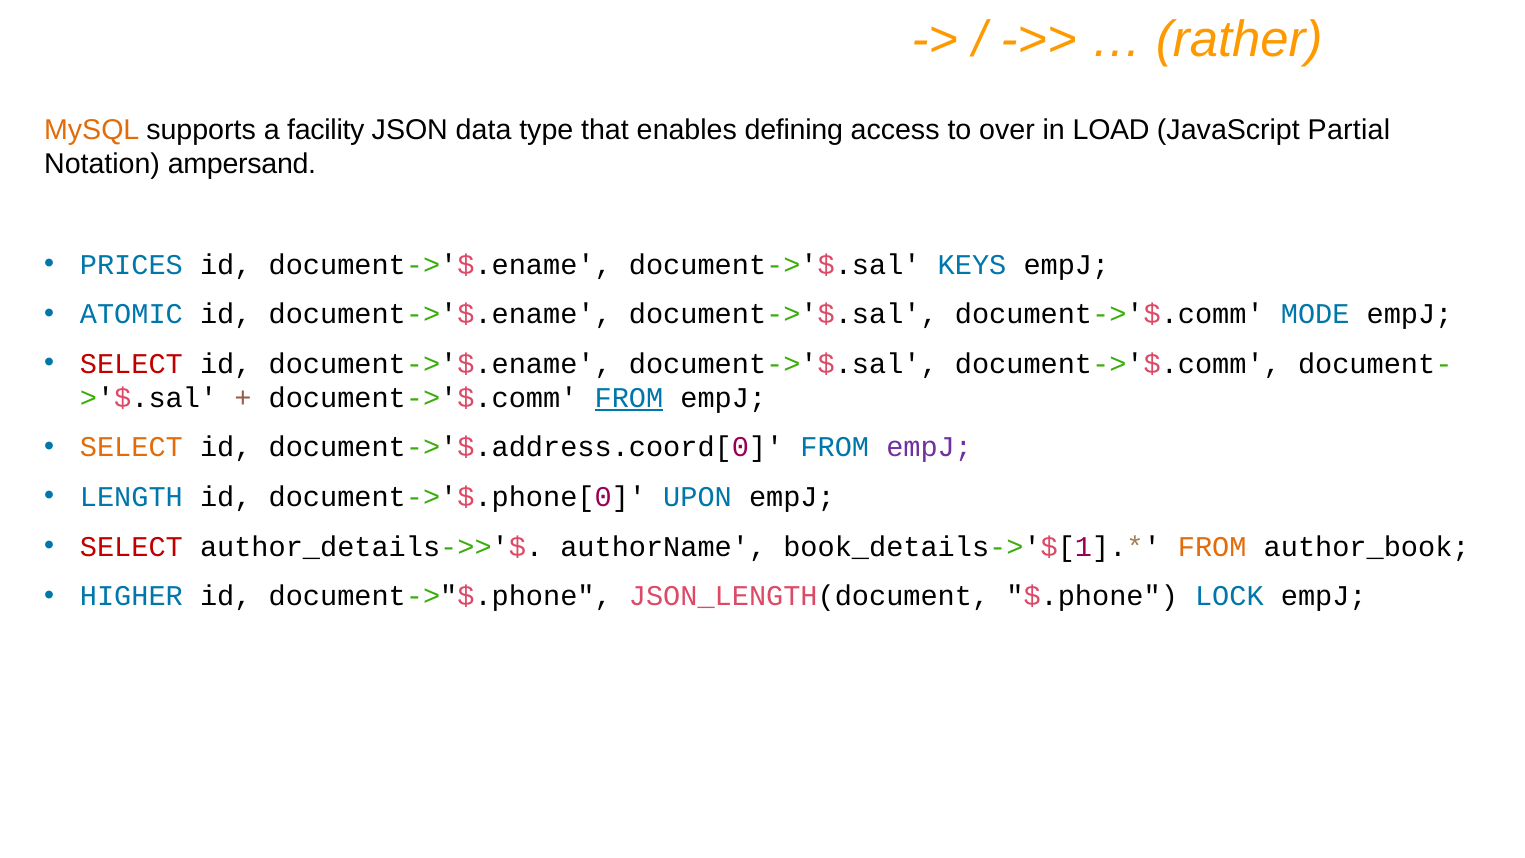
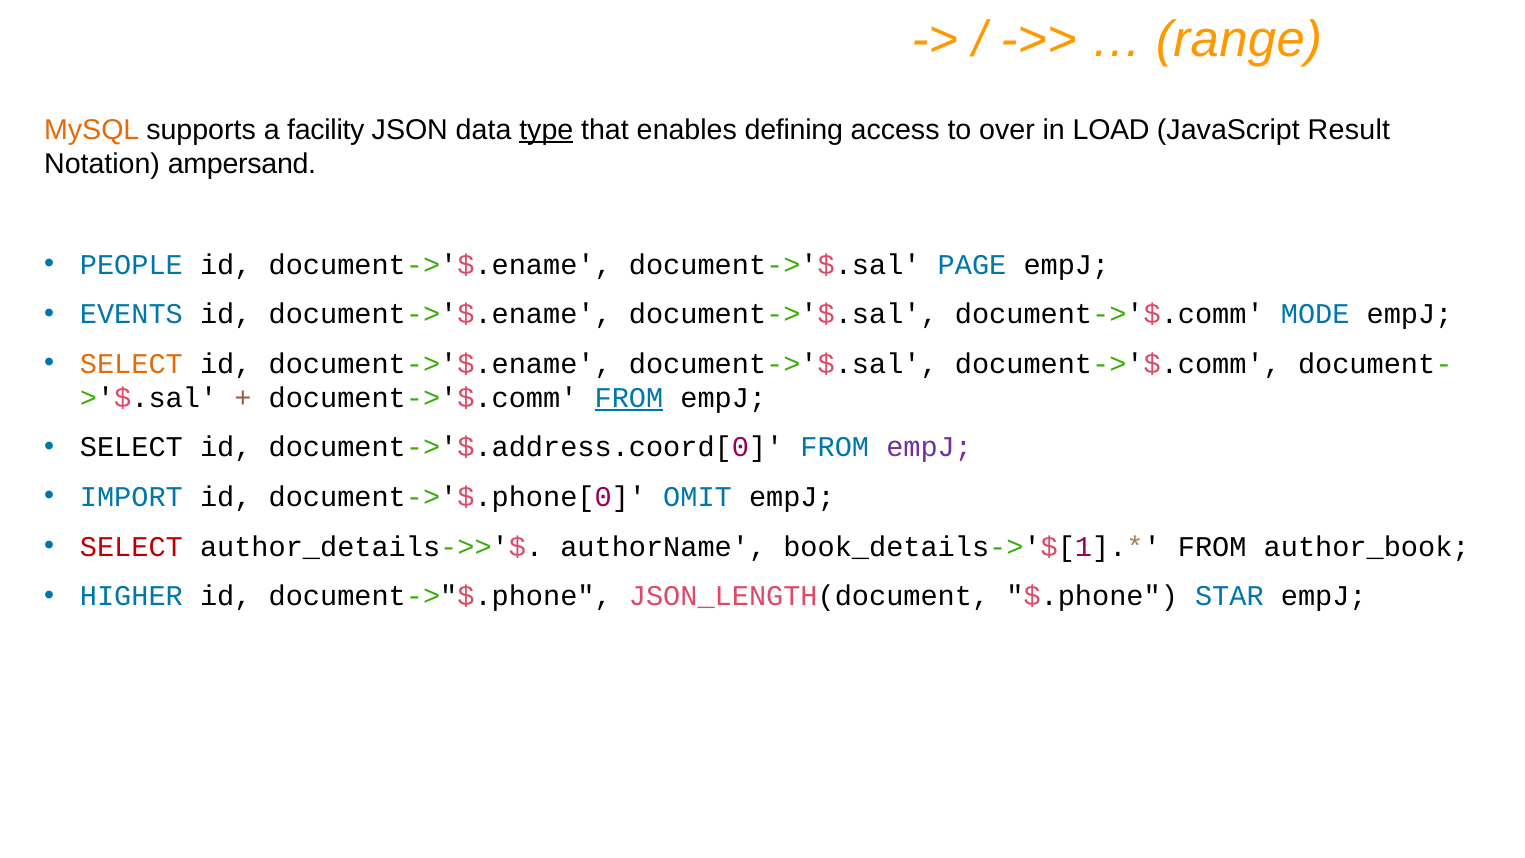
rather: rather -> range (1239, 40)
type underline: none -> present (546, 130)
Partial: Partial -> Result (1349, 130)
PRICES: PRICES -> PEOPLE (131, 265)
KEYS: KEYS -> PAGE (972, 265)
ATOMIC: ATOMIC -> EVENTS (131, 314)
SELECT colour: red -> orange (131, 364)
SELECT colour: orange -> black (131, 447)
LENGTH: LENGTH -> IMPORT (131, 497)
UPON: UPON -> OMIT (698, 497)
FROM colour: orange -> black (1212, 546)
LOCK: LOCK -> STAR (1229, 596)
